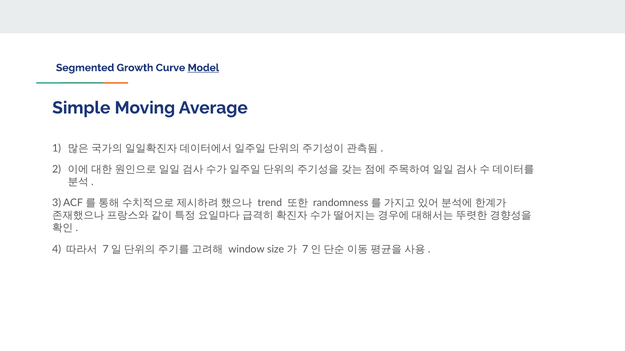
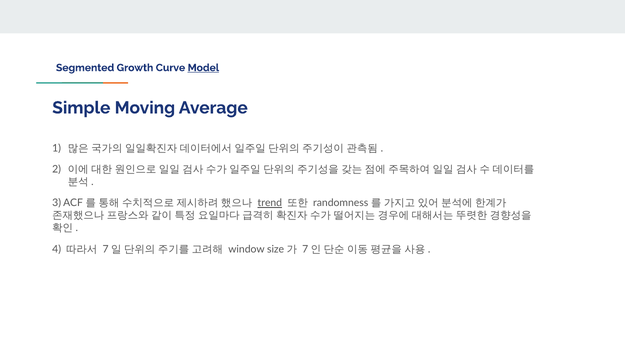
trend underline: none -> present (270, 203)
